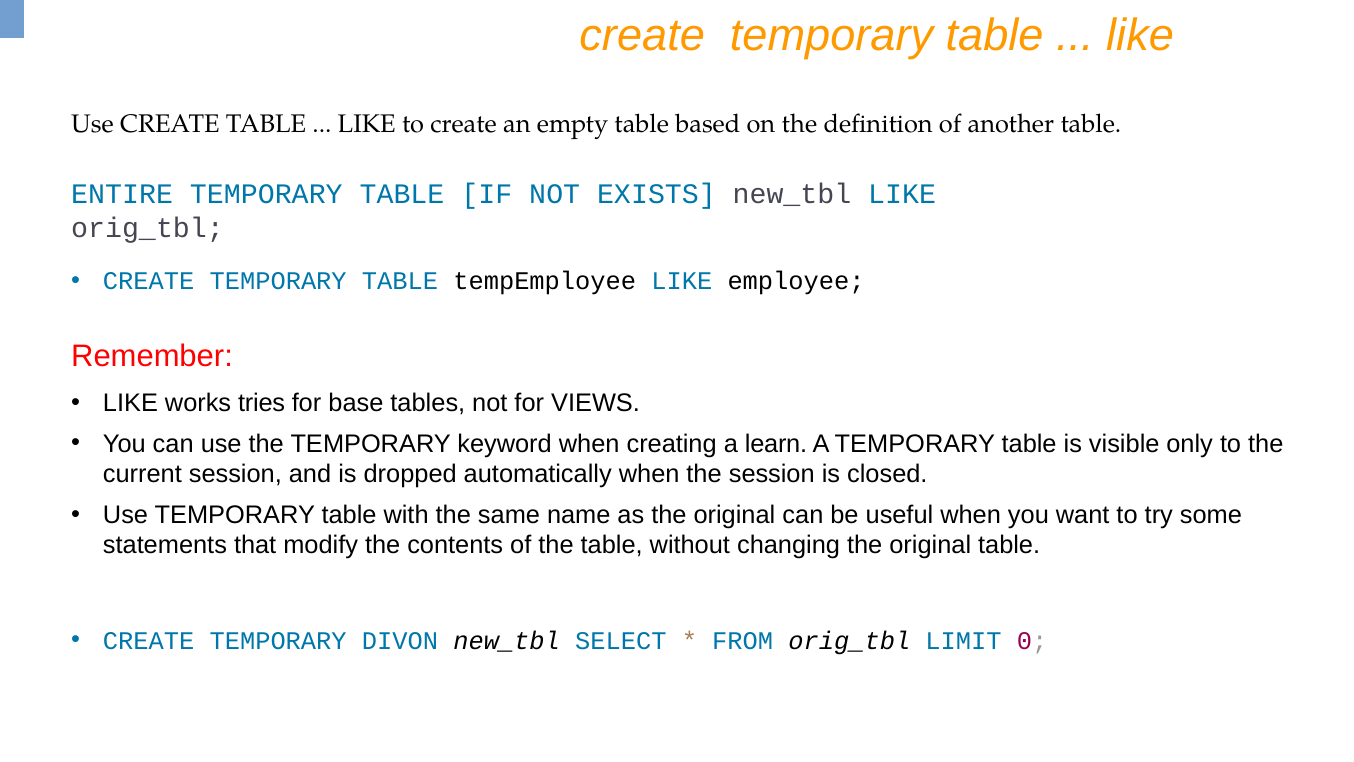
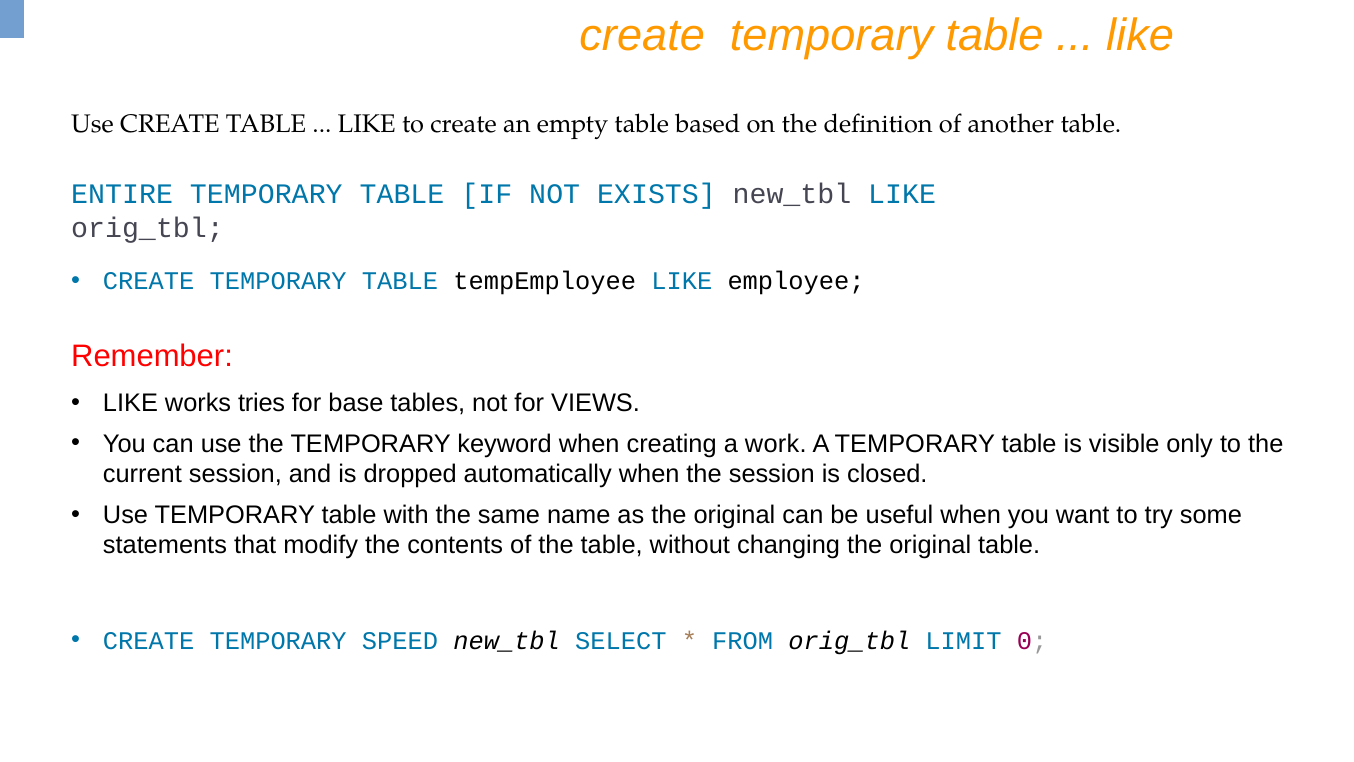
learn: learn -> work (776, 444)
DIVON: DIVON -> SPEED (400, 641)
